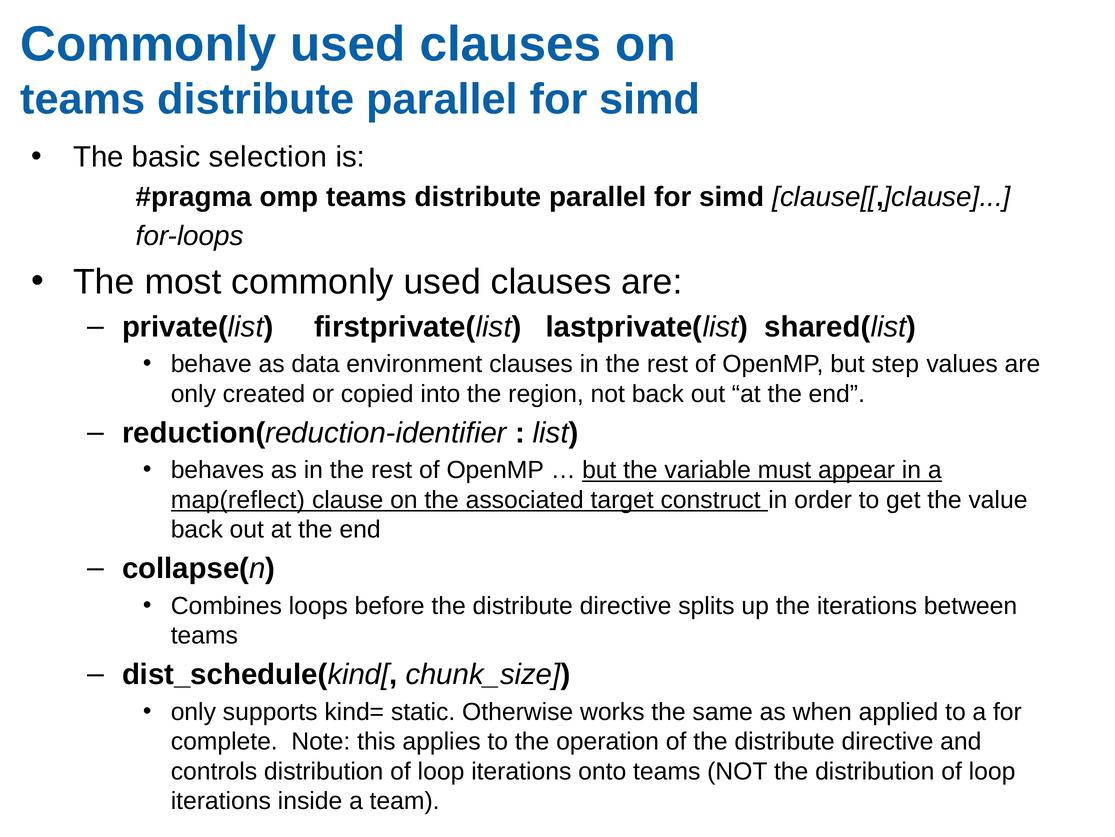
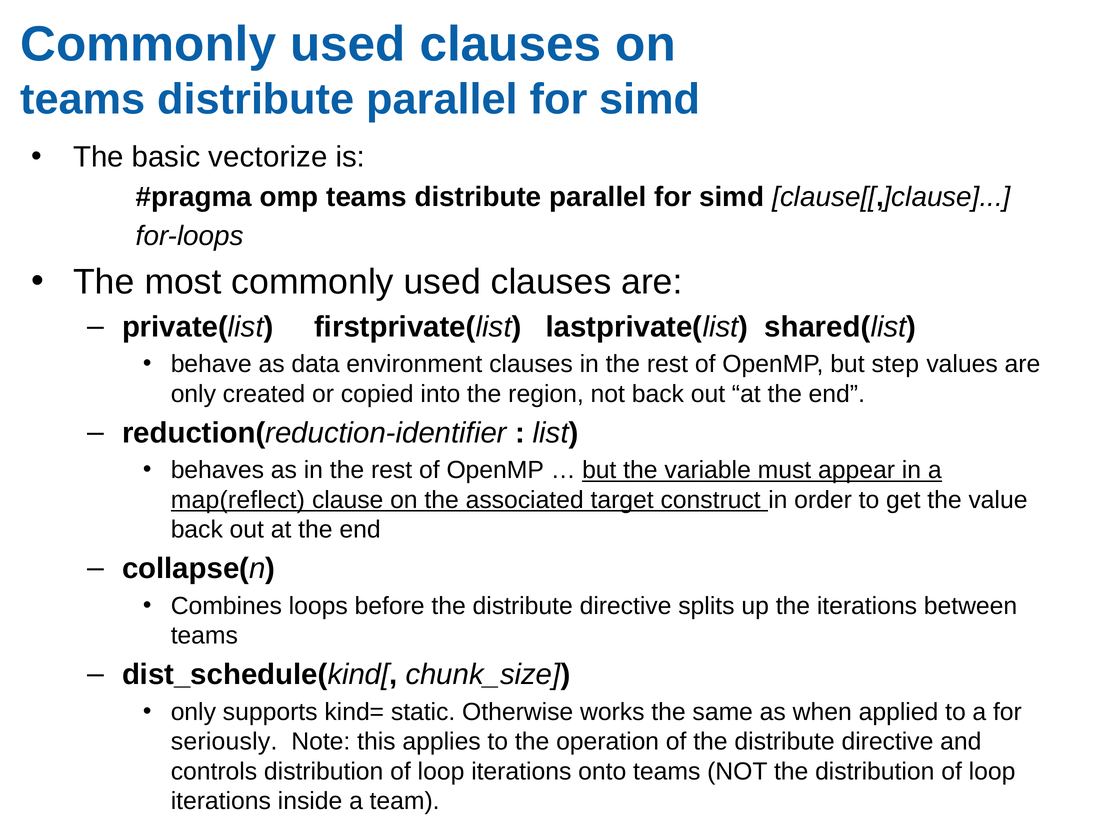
selection: selection -> vectorize (268, 157)
complete: complete -> seriously (224, 741)
